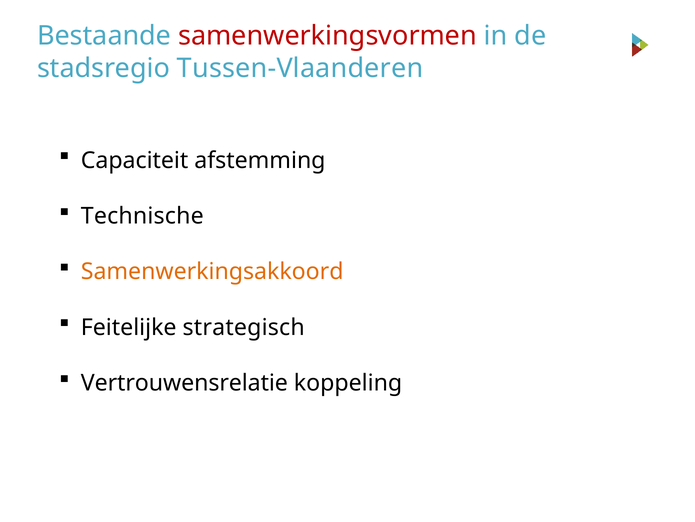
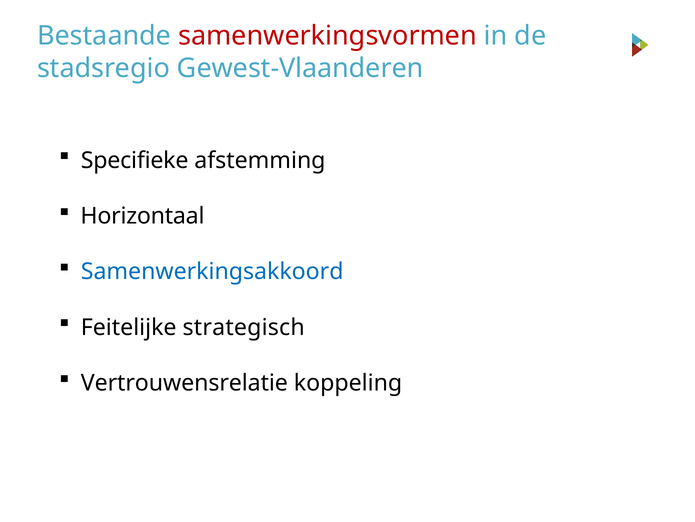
Tussen-Vlaanderen: Tussen-Vlaanderen -> Gewest-Vlaanderen (300, 68)
Capaciteit: Capaciteit -> Specifieke (135, 160)
Technische: Technische -> Horizontaal (142, 216)
Samenwerkingsakkoord colour: orange -> blue (212, 271)
